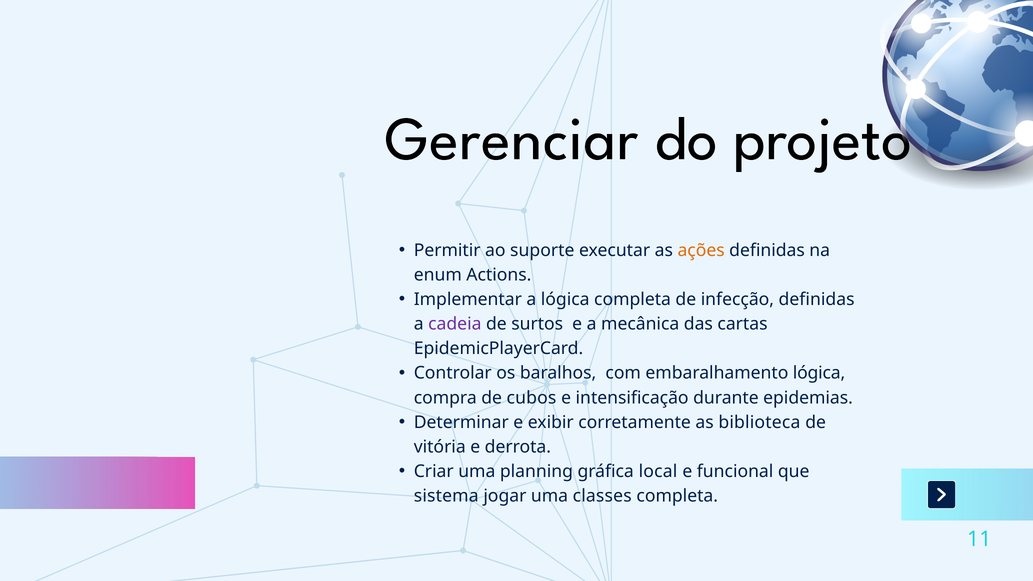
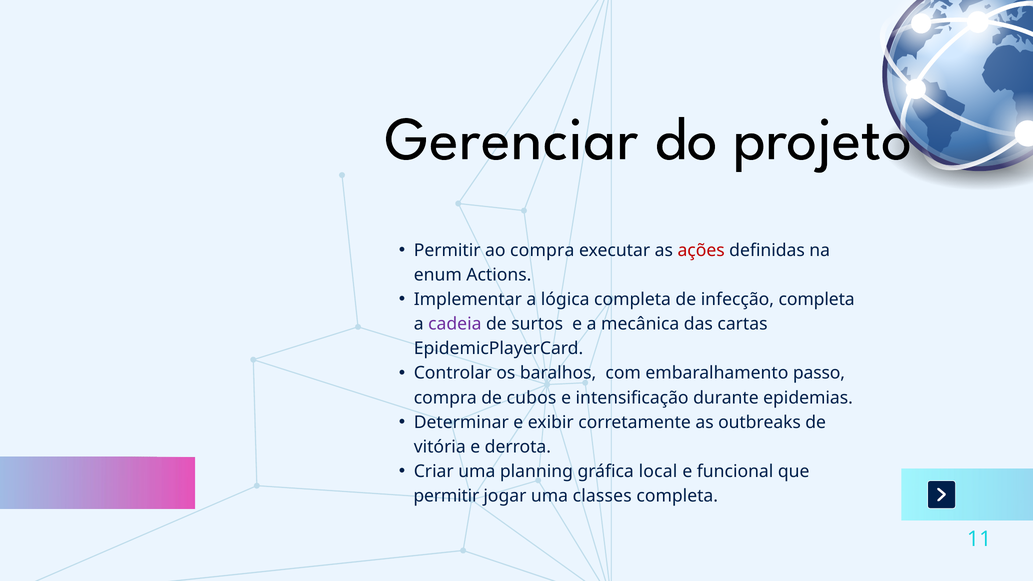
ao suporte: suporte -> compra (542, 250)
ações colour: orange -> red (701, 250)
infecção definidas: definidas -> completa (817, 299)
embaralhamento lógica: lógica -> passo (819, 373)
biblioteca: biblioteca -> outbreaks (760, 422)
sistema: sistema -> permitir (446, 496)
